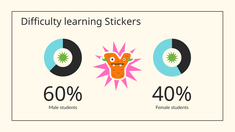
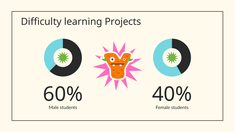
Stickers: Stickers -> Projects (123, 22)
